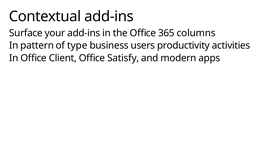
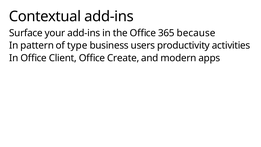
columns: columns -> because (196, 33)
Satisfy: Satisfy -> Create (123, 58)
